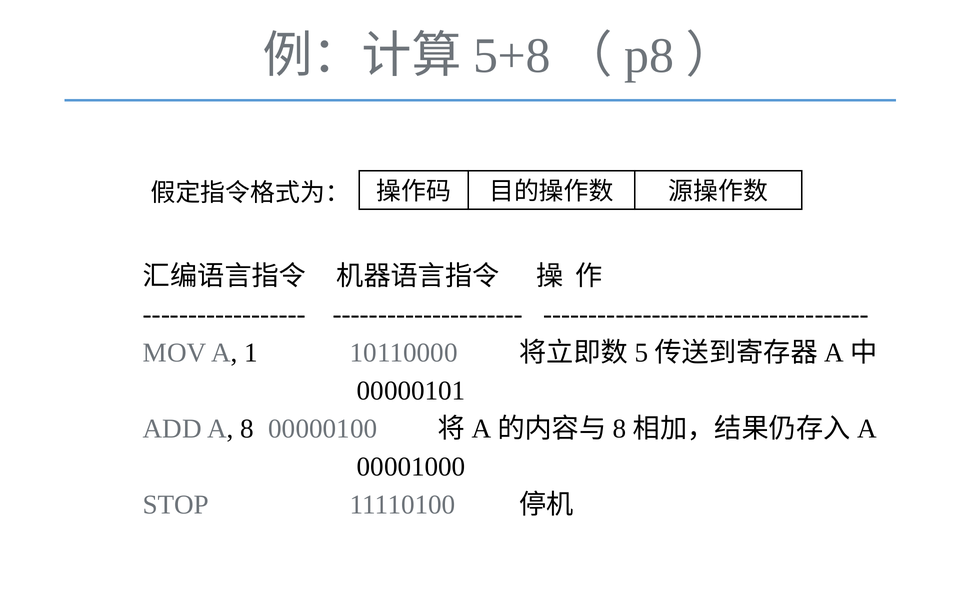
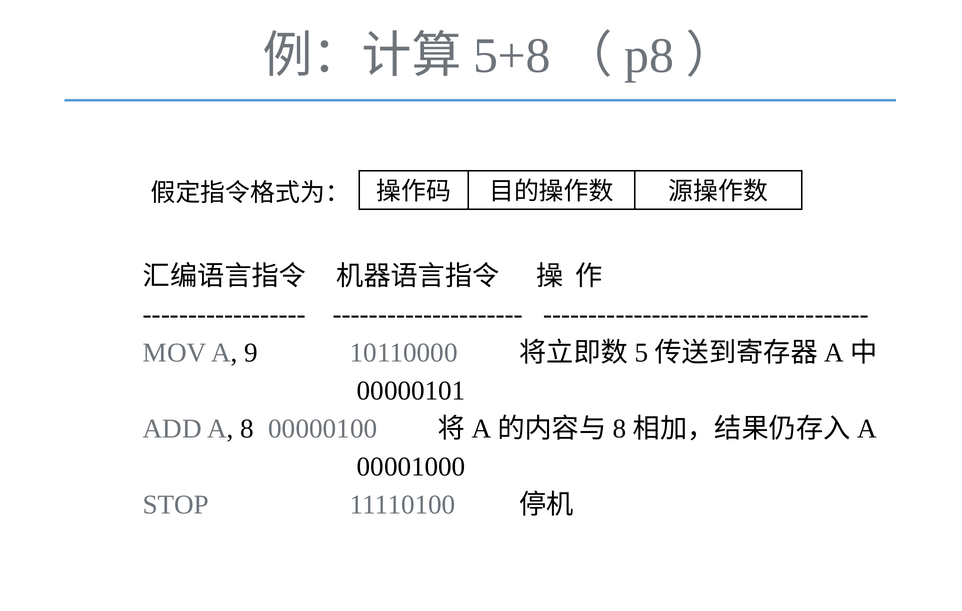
1: 1 -> 9 (251, 352)
